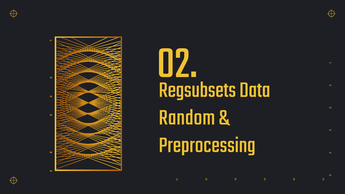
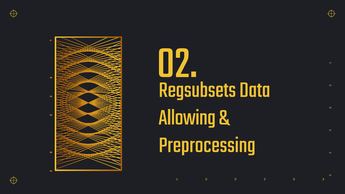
Random: Random -> Allowing (187, 117)
